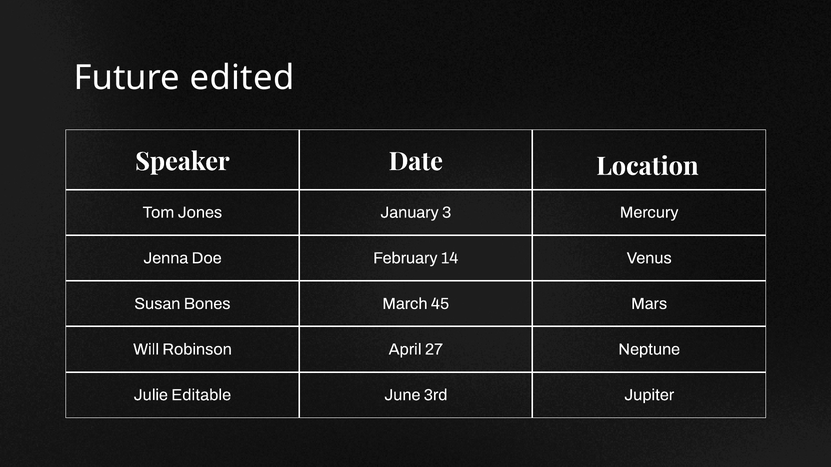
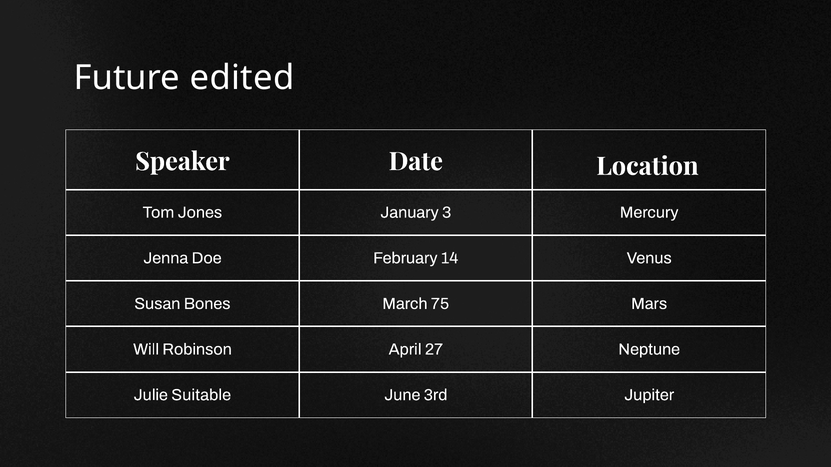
45: 45 -> 75 (440, 304)
Editable: Editable -> Suitable (201, 395)
